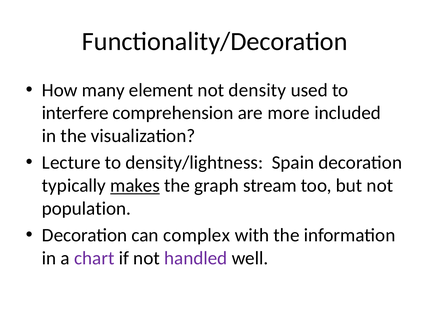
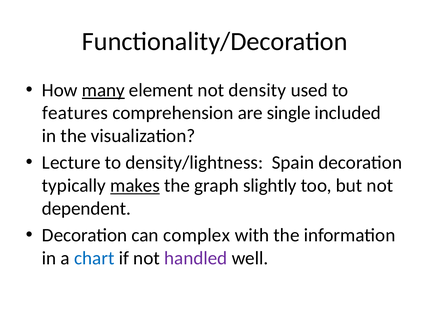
many underline: none -> present (103, 90)
interfere: interfere -> features (75, 113)
more: more -> single (289, 113)
stream: stream -> slightly (270, 186)
population: population -> dependent (86, 209)
chart colour: purple -> blue (94, 259)
